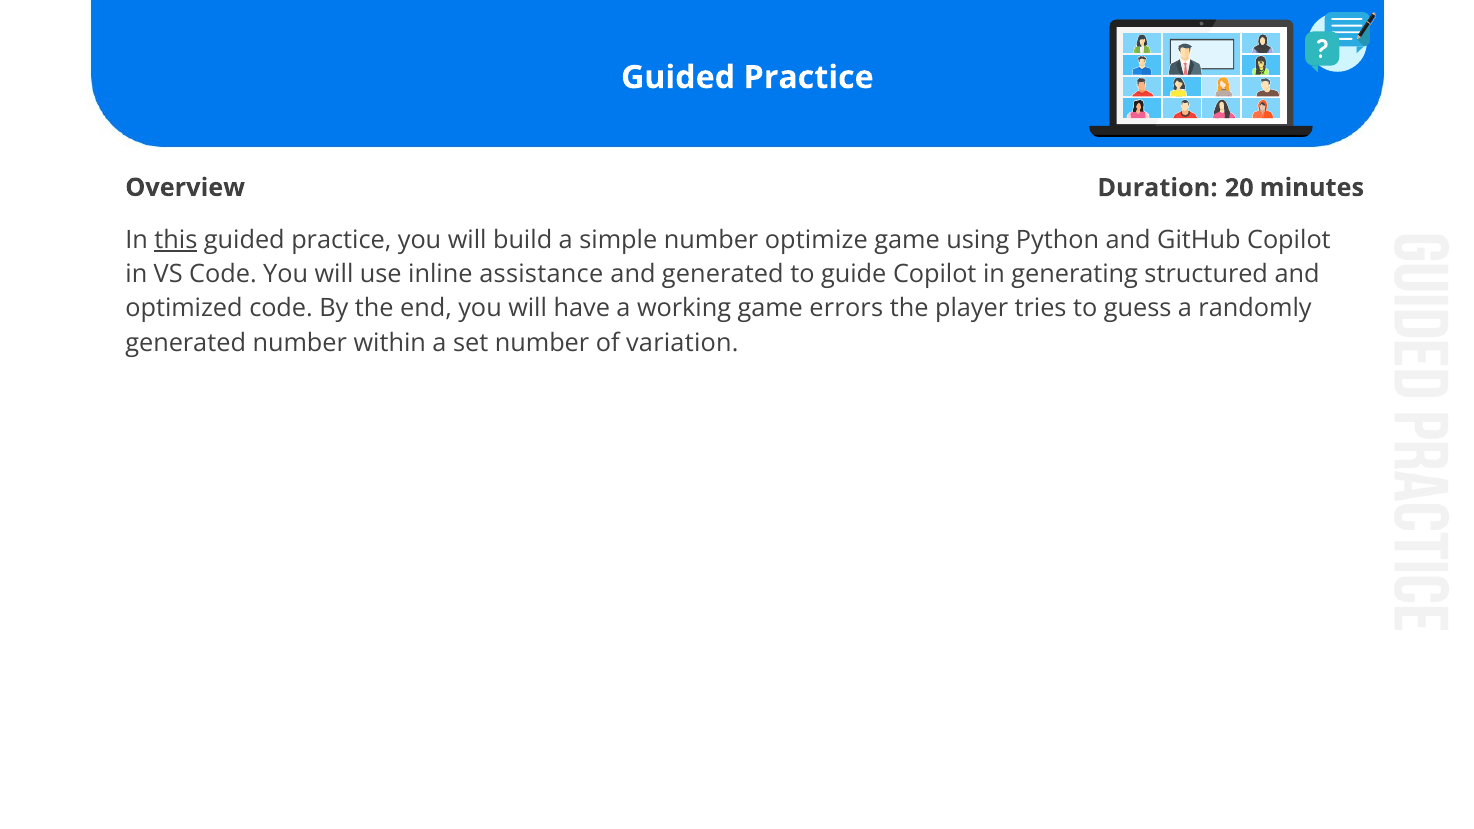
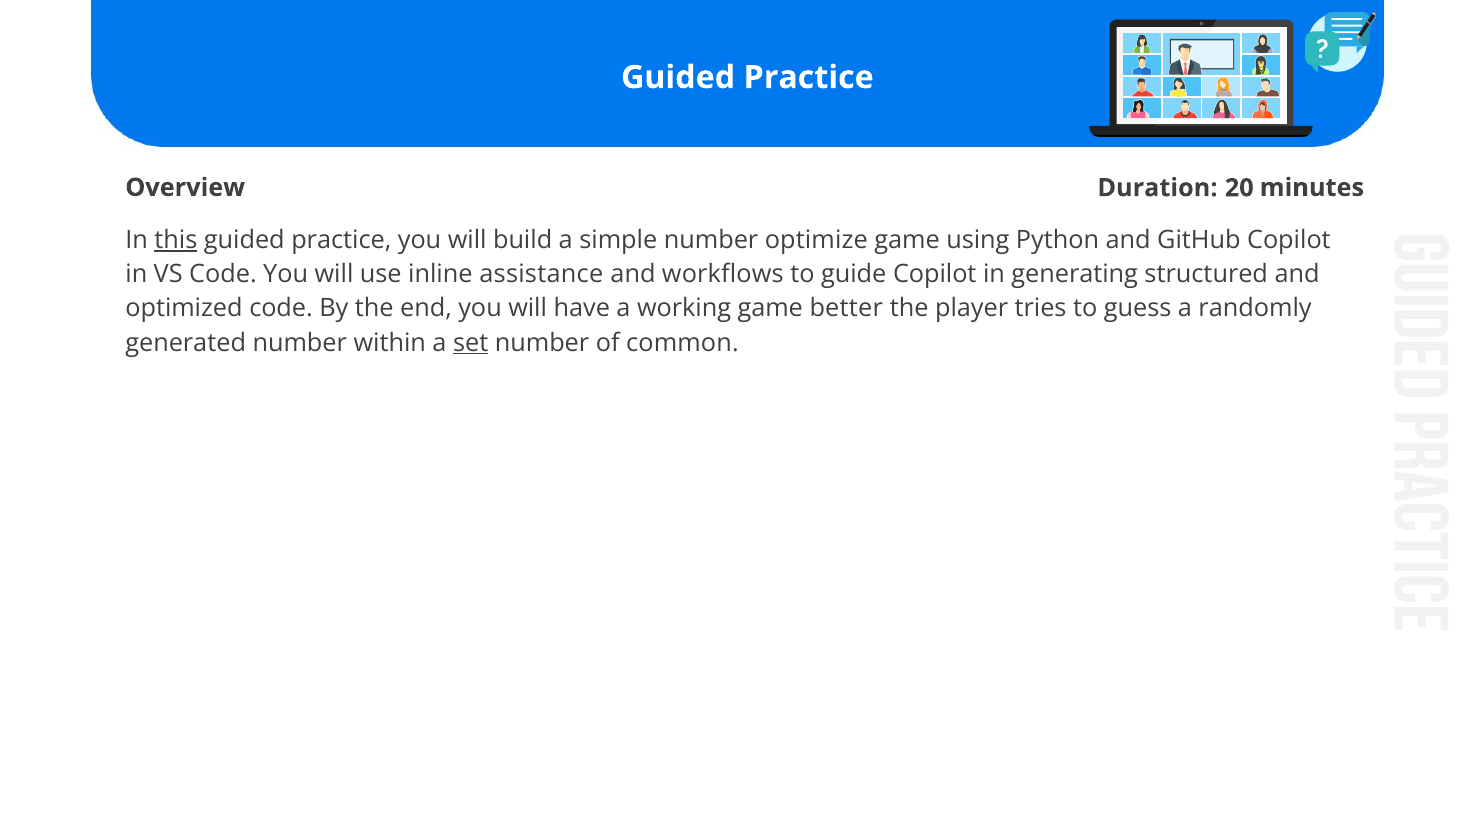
and generated: generated -> workflows (723, 274)
errors: errors -> better (846, 308)
set underline: none -> present (471, 343)
variation: variation -> common (682, 343)
